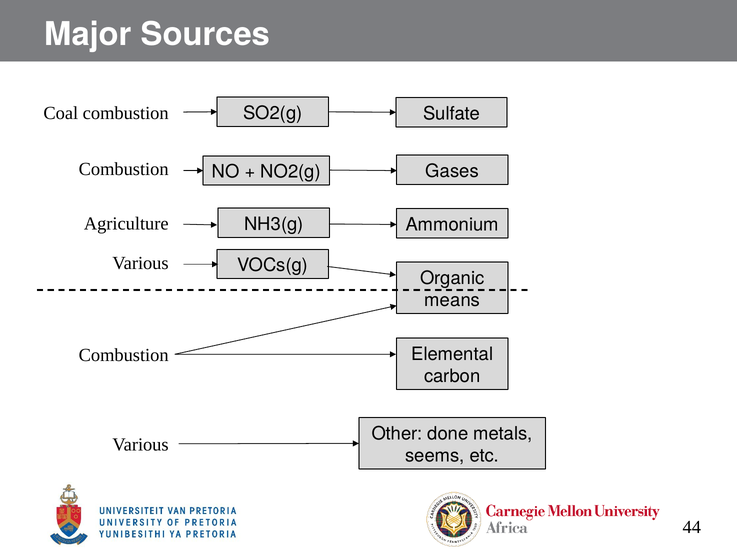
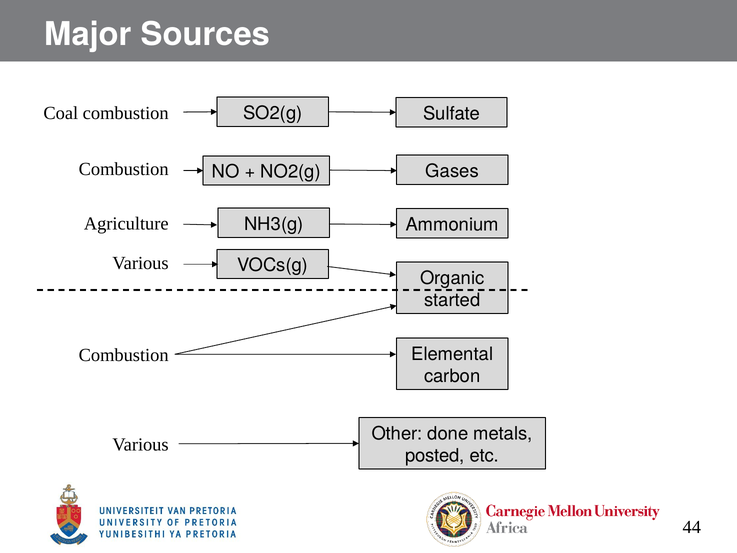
means: means -> started (452, 300)
seems: seems -> posted (435, 456)
